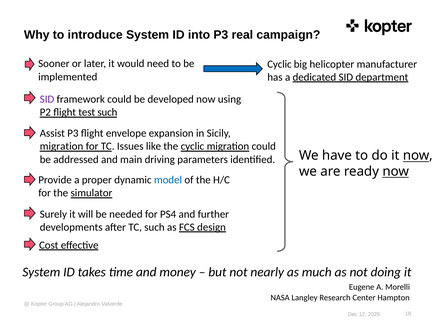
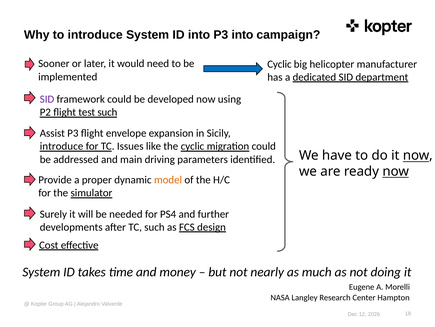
P3 real: real -> into (242, 35)
migration: migration -> introduce (62, 146)
model colour: blue -> orange (168, 180)
